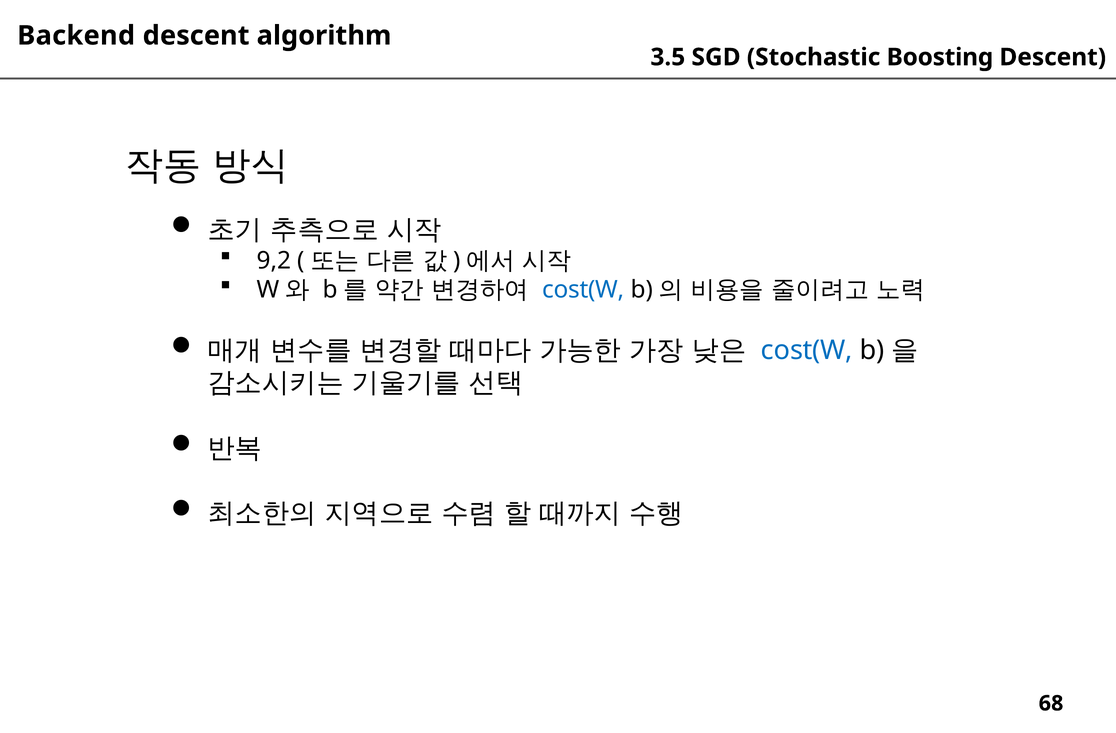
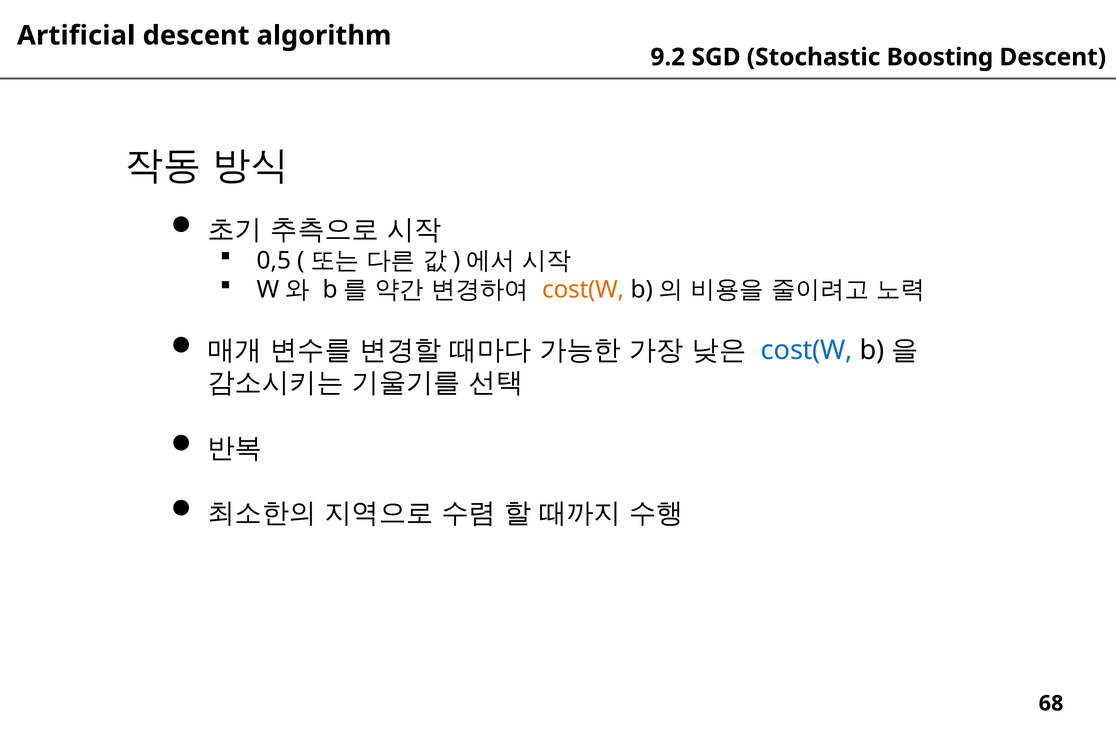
Backend: Backend -> Artificial (76, 36)
3.5: 3.5 -> 9.2 (668, 57)
9,2: 9,2 -> 0,5 (274, 261)
cost(W colour: blue -> orange (583, 290)
